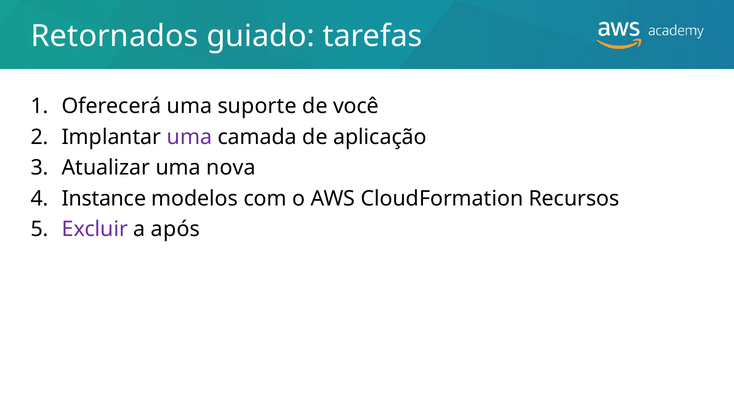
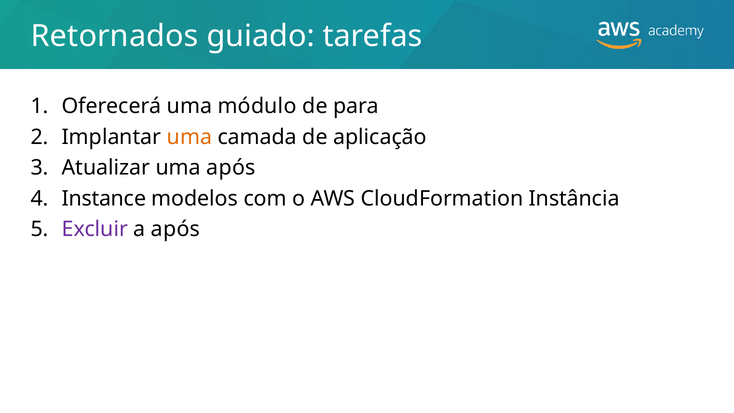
suporte: suporte -> módulo (257, 106)
você: você -> para (356, 106)
uma colour: purple -> orange (189, 137)
uma nova: nova -> após (231, 168)
Recursos: Recursos -> Instância (574, 199)
